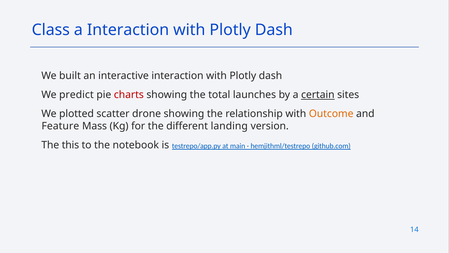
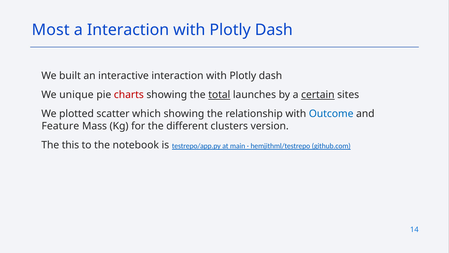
Class: Class -> Most (51, 30)
predict: predict -> unique (76, 95)
total underline: none -> present (219, 95)
drone: drone -> which (147, 114)
Outcome colour: orange -> blue (331, 114)
landing: landing -> clusters (229, 126)
